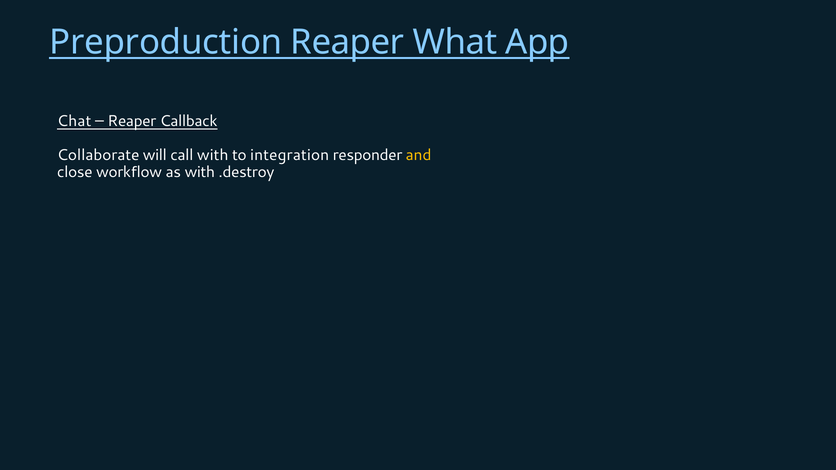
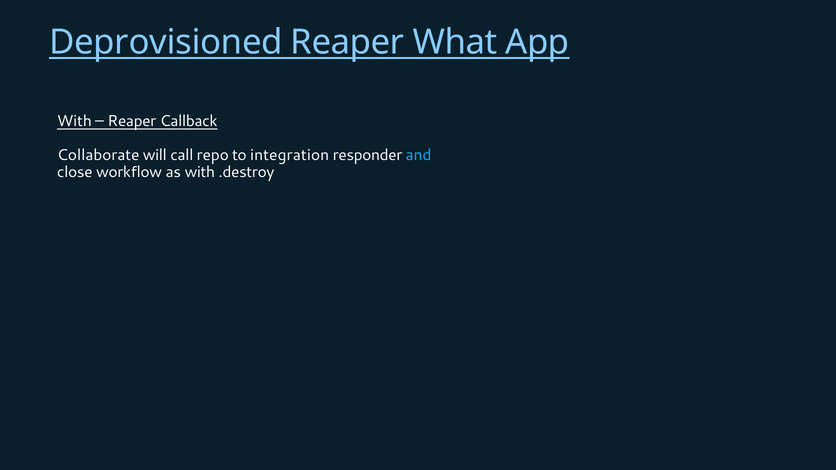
Preproduction: Preproduction -> Deprovisioned (166, 42)
Chat: Chat -> With (74, 121)
call with: with -> repo (213, 155)
and colour: yellow -> light blue (419, 155)
